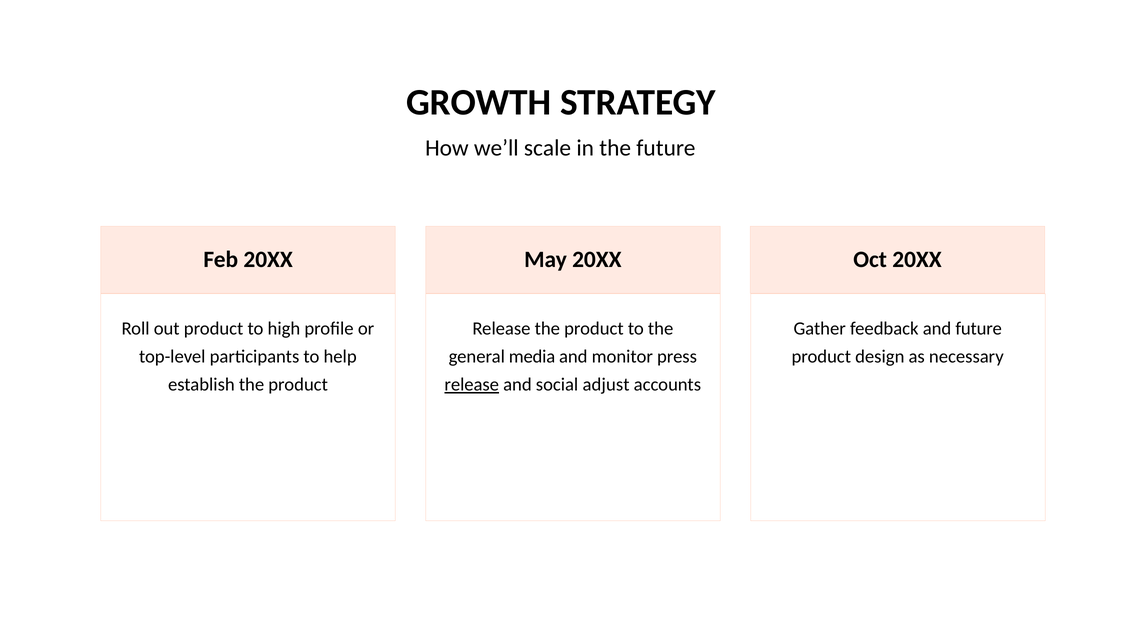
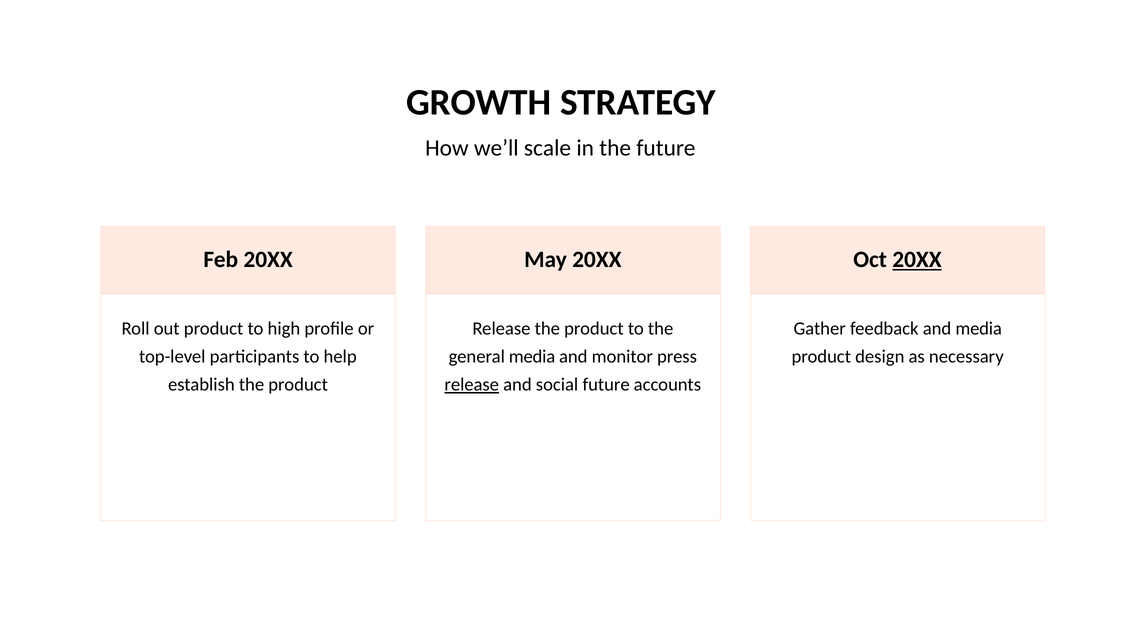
20XX underline: none -> present (917, 260)
and future: future -> media (979, 329)
social adjust: adjust -> future (606, 385)
